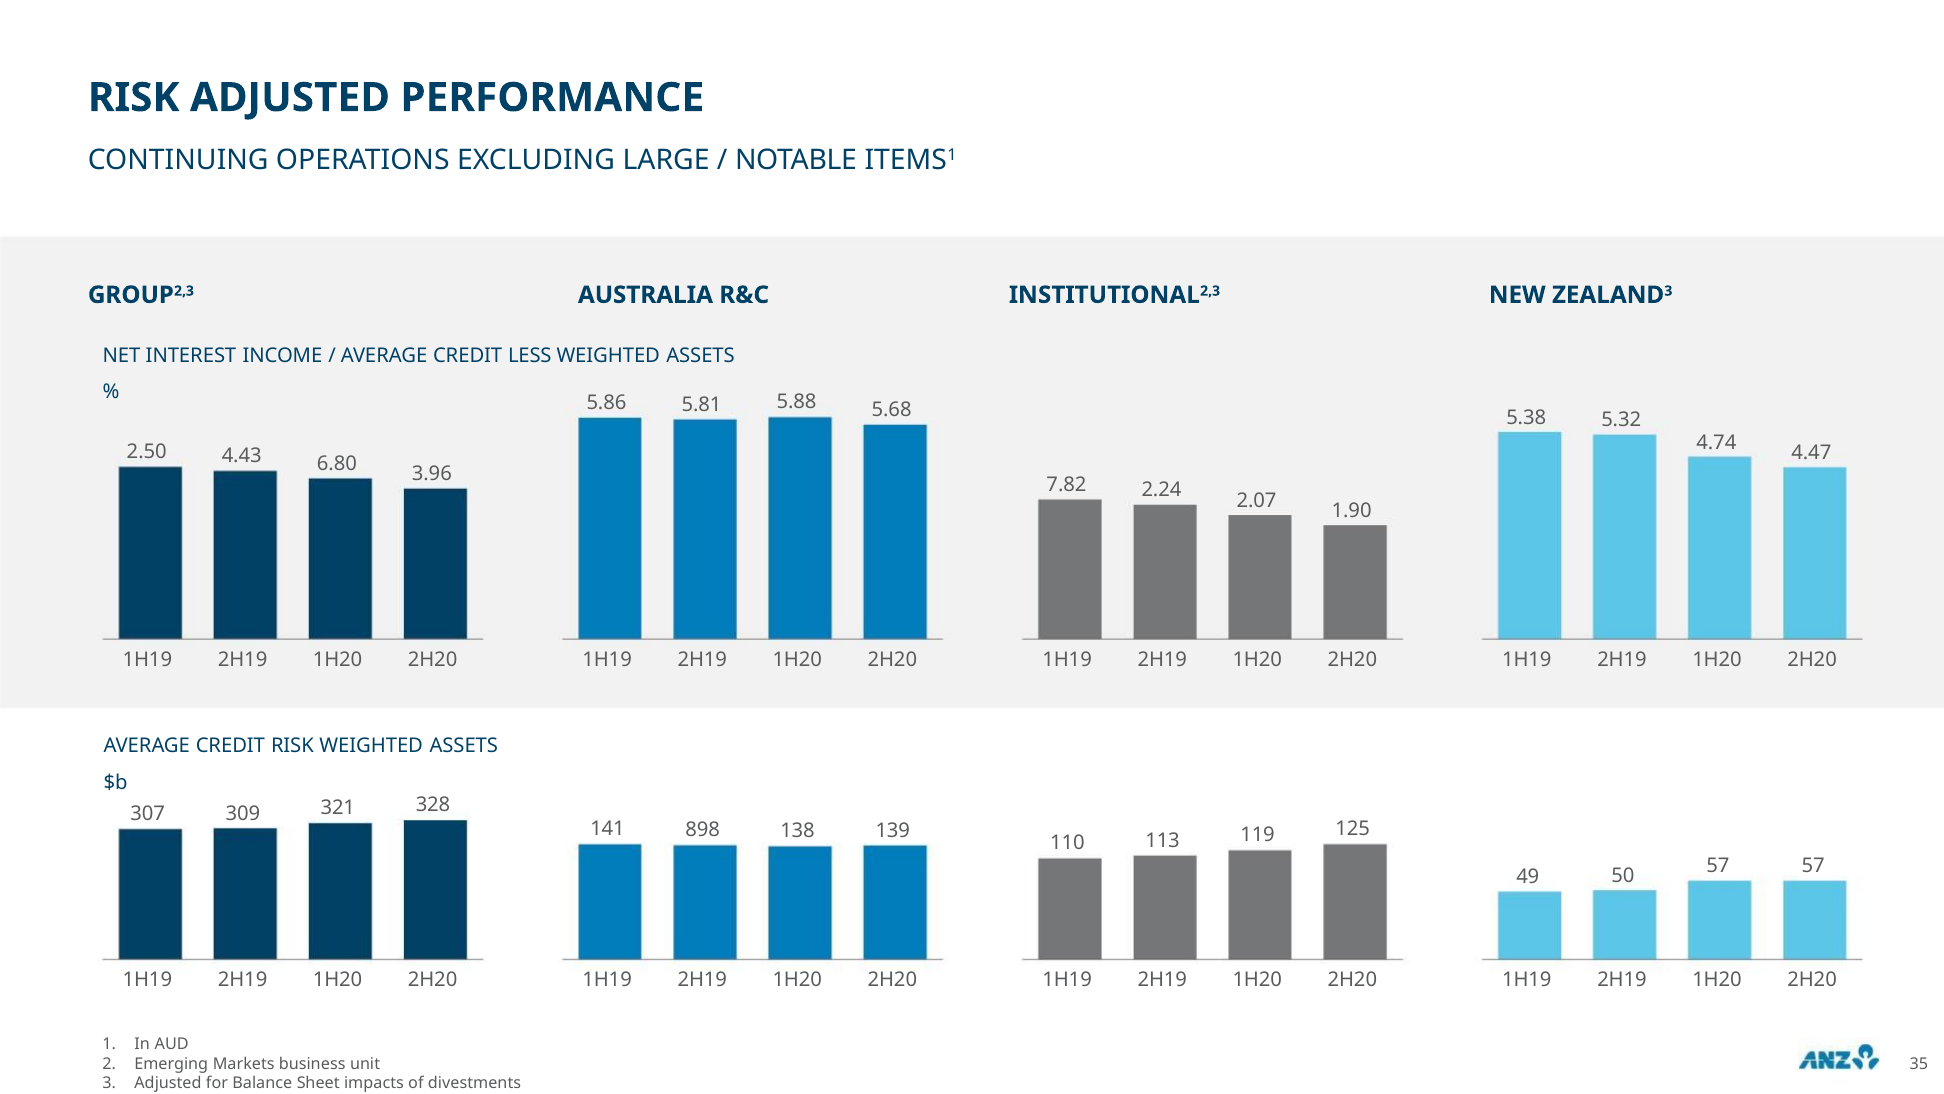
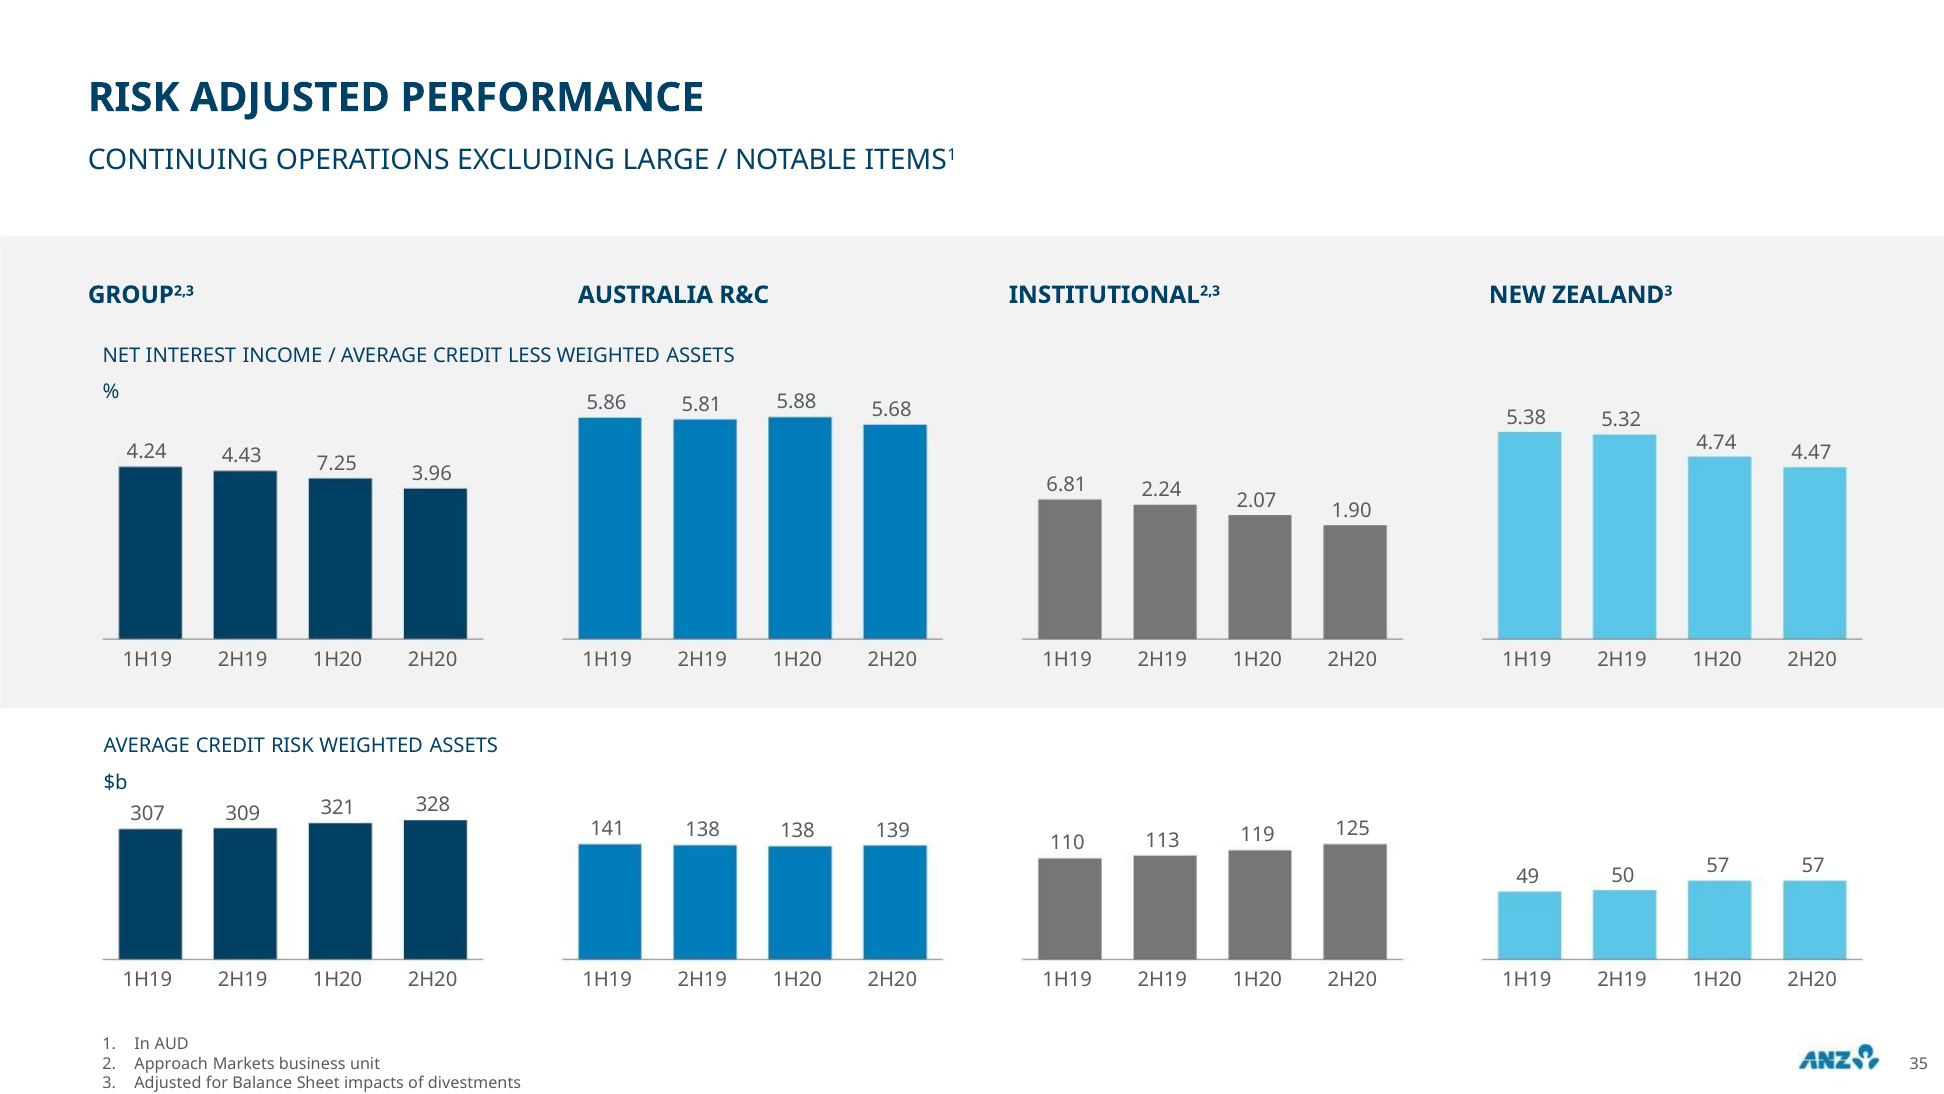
2.50: 2.50 -> 4.24 (147, 452)
6.80: 6.80 -> 7.25 (337, 464)
7.82: 7.82 -> 6.81 (1067, 485)
141 898: 898 -> 138 (703, 830)
Emerging: Emerging -> Approach (171, 1063)
